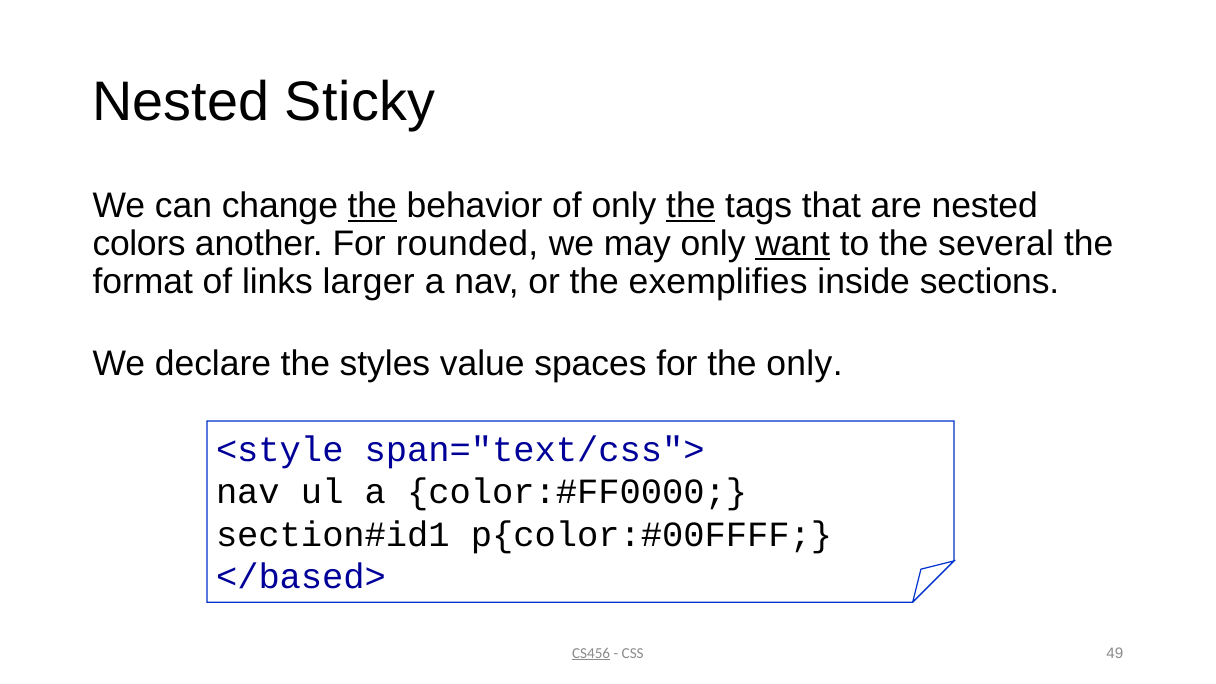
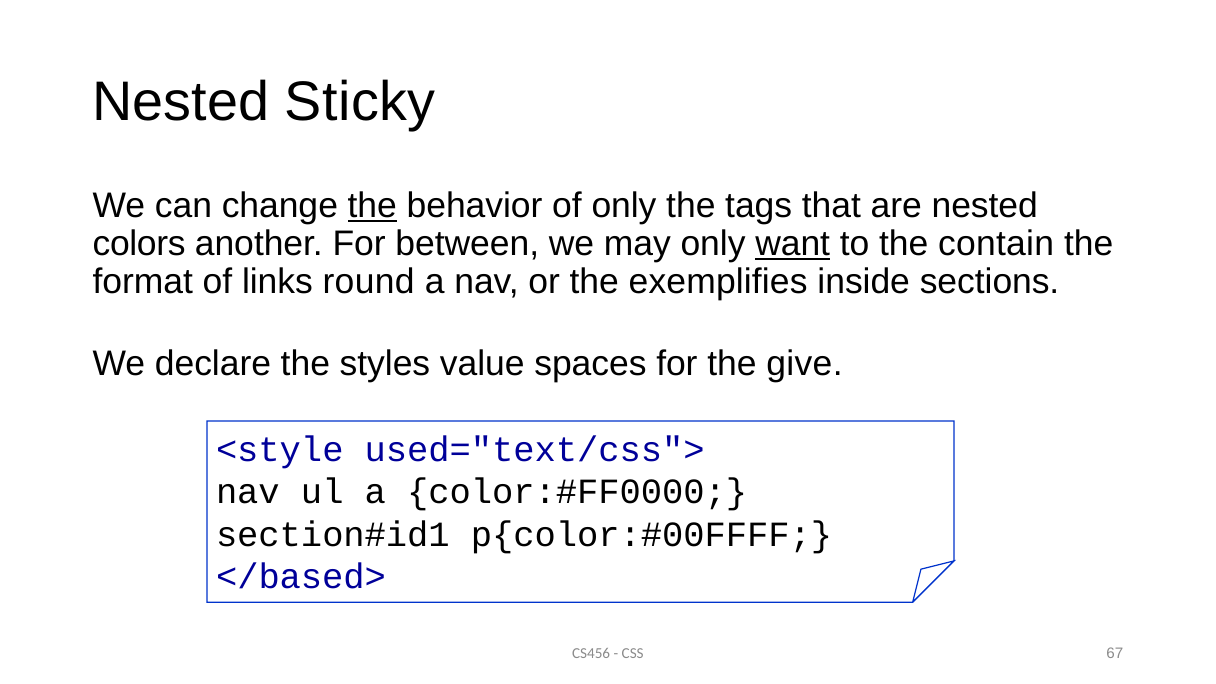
the underline: present -> none (691, 206)
rounded: rounded -> between (467, 244)
several: several -> contain (996, 244)
larger: larger -> round (369, 282)
the only: only -> give (804, 364)
span="text/css">: span="text/css"> -> used="text/css"> (535, 449)
CS456 underline: present -> none (591, 653)
49: 49 -> 67 (1115, 653)
